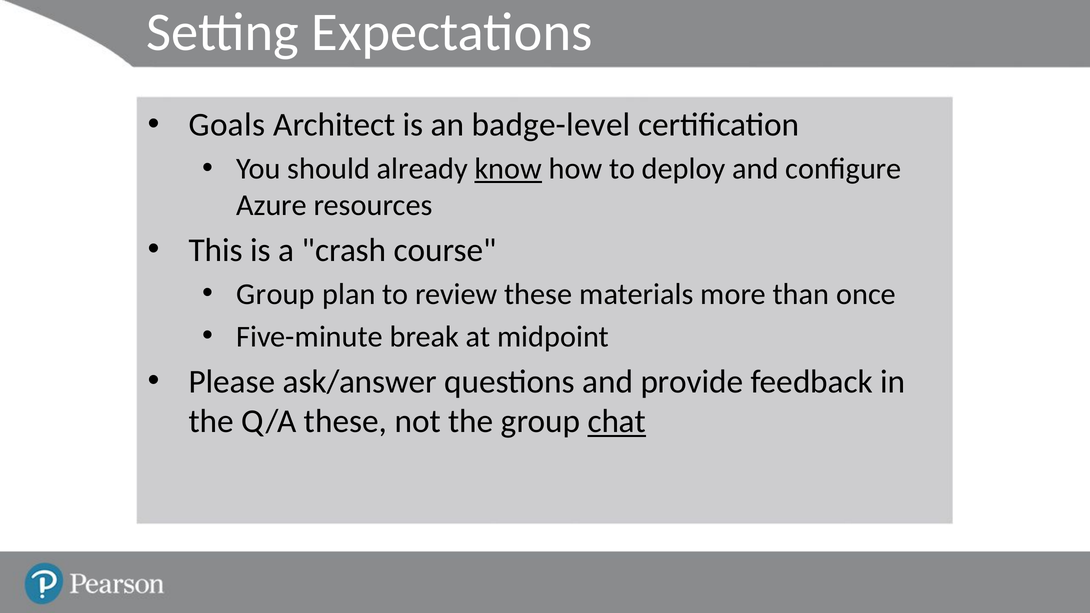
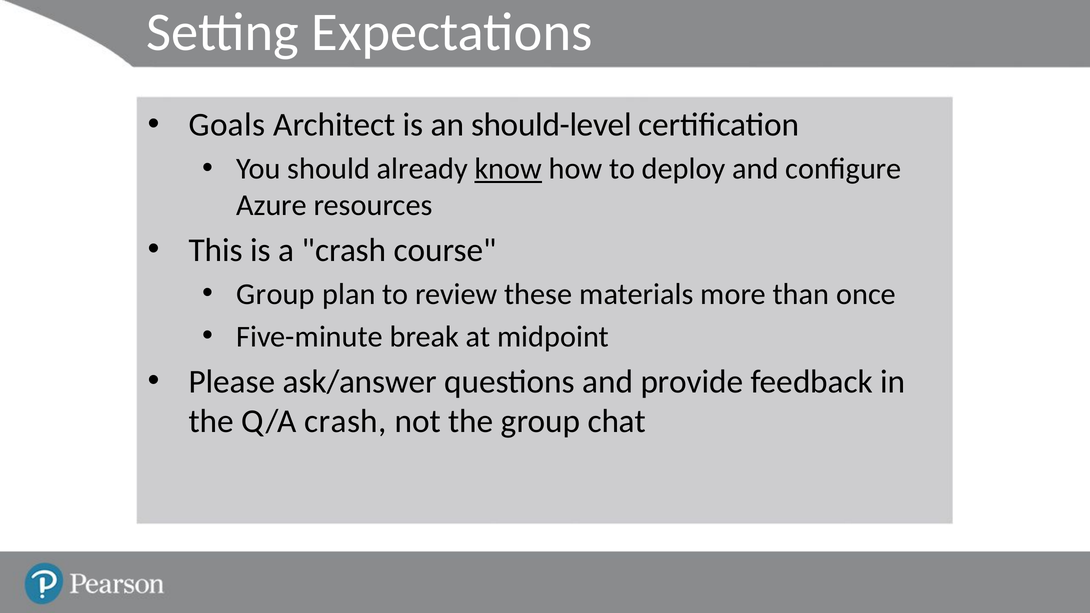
badge-level: badge-level -> should-level (551, 125)
Q/A these: these -> crash (345, 422)
chat underline: present -> none (617, 422)
